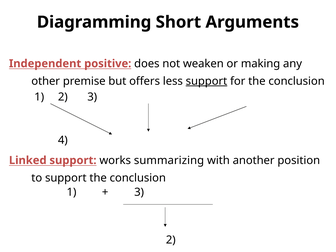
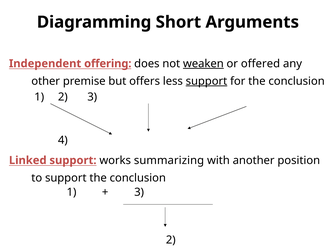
positive: positive -> offering (108, 64)
weaken underline: none -> present (203, 64)
making: making -> offered (260, 64)
